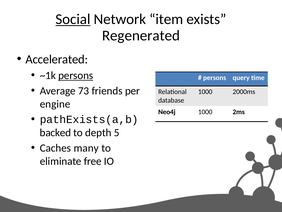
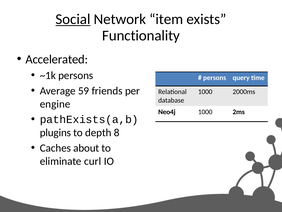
Regenerated: Regenerated -> Functionality (141, 36)
persons underline: present -> none (76, 75)
73: 73 -> 59 (84, 91)
backed: backed -> plugins (55, 132)
5: 5 -> 8 (117, 132)
many: many -> about (86, 148)
free: free -> curl (93, 161)
